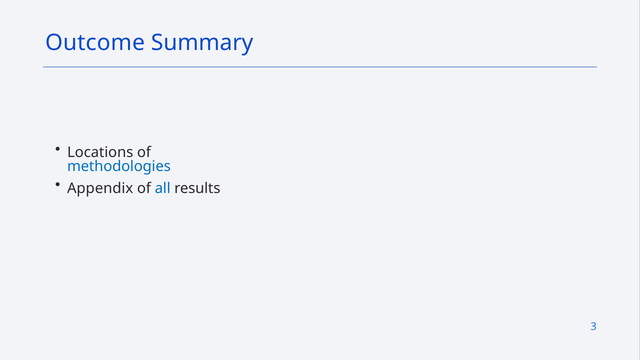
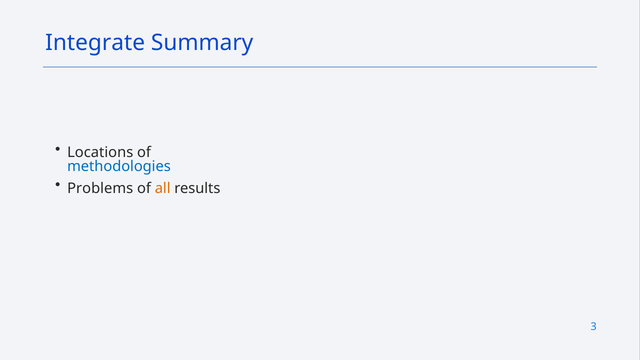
Outcome: Outcome -> Integrate (95, 43)
Appendix: Appendix -> Problems (100, 188)
all colour: blue -> orange (163, 188)
